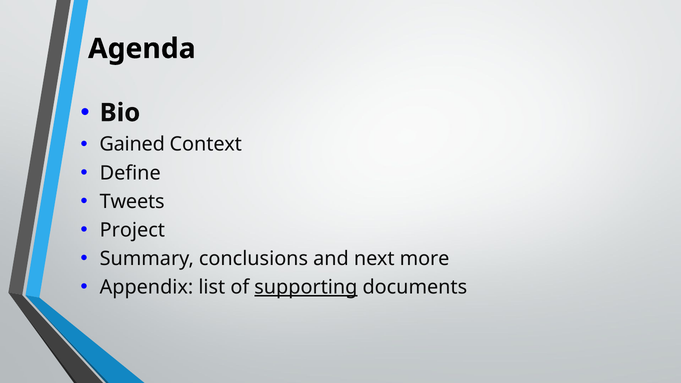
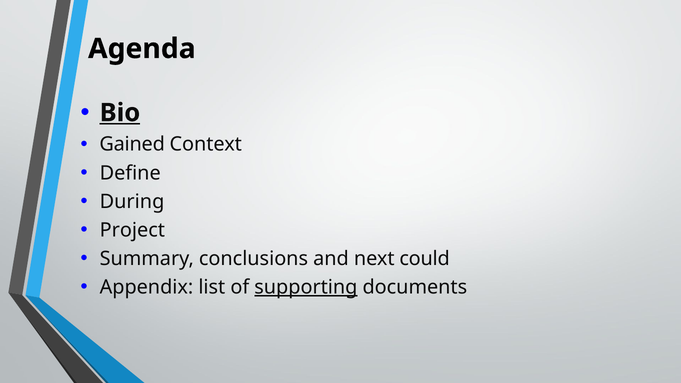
Bio underline: none -> present (120, 113)
Tweets: Tweets -> During (132, 202)
more: more -> could (425, 259)
